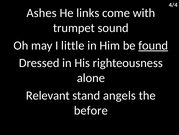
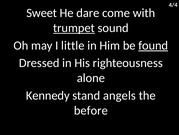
Ashes: Ashes -> Sweet (42, 13)
links: links -> dare (88, 13)
trumpet underline: none -> present (74, 28)
Relevant: Relevant -> Kennedy (48, 95)
